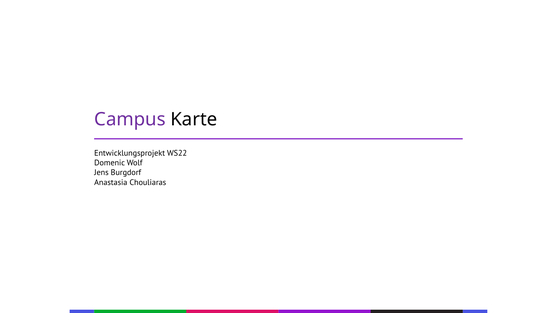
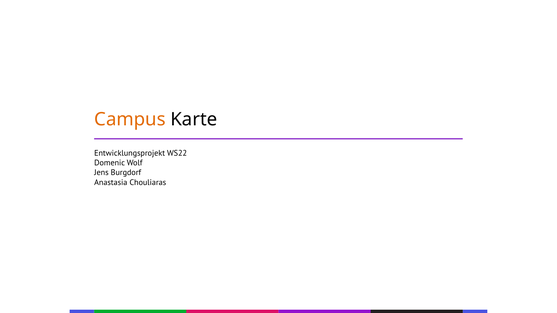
Campus colour: purple -> orange (130, 120)
